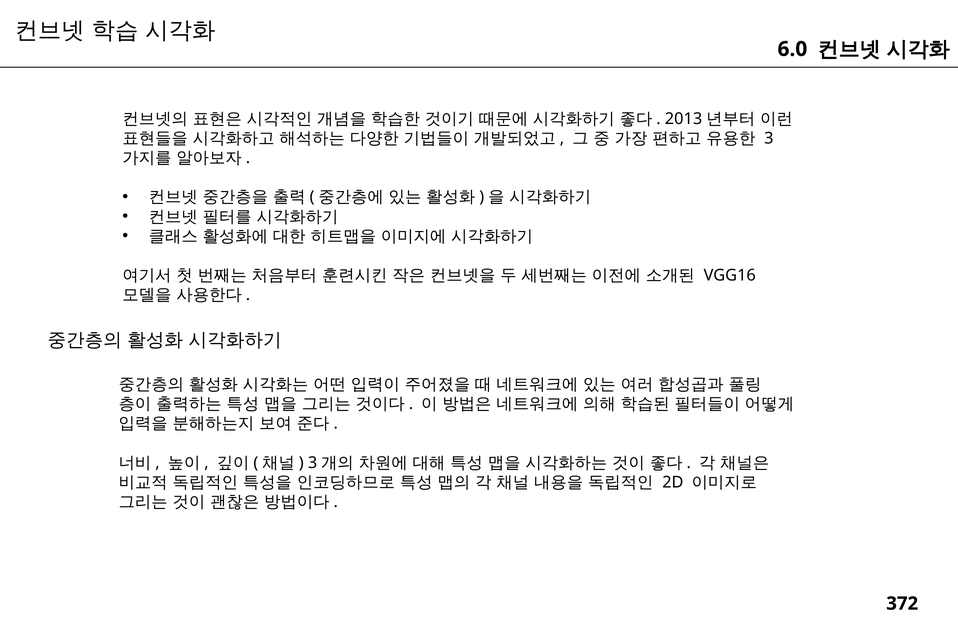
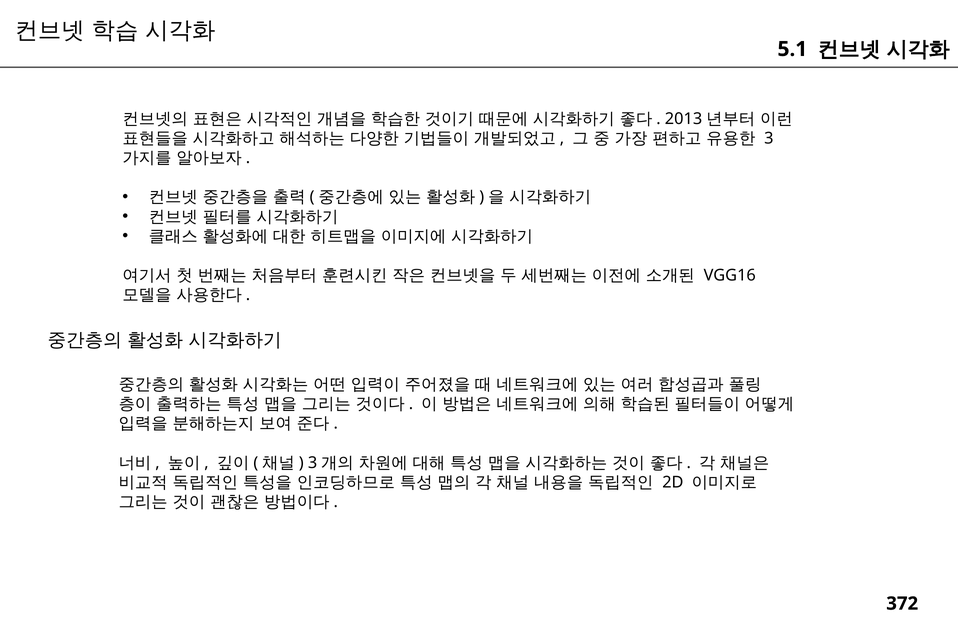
6.0: 6.0 -> 5.1 (792, 49)
